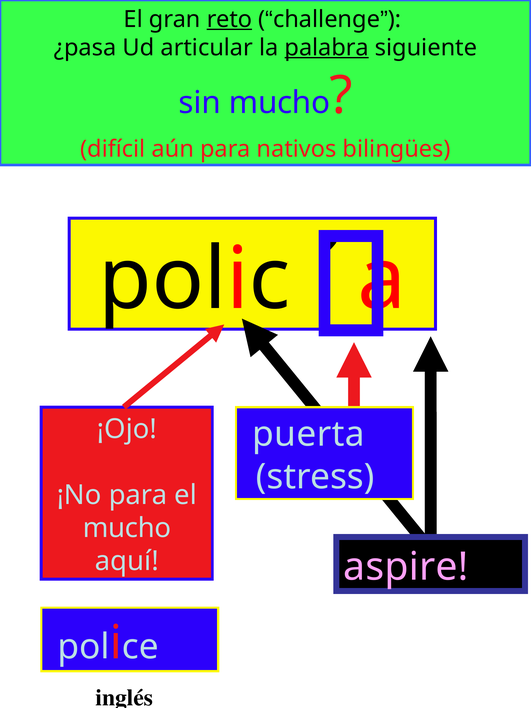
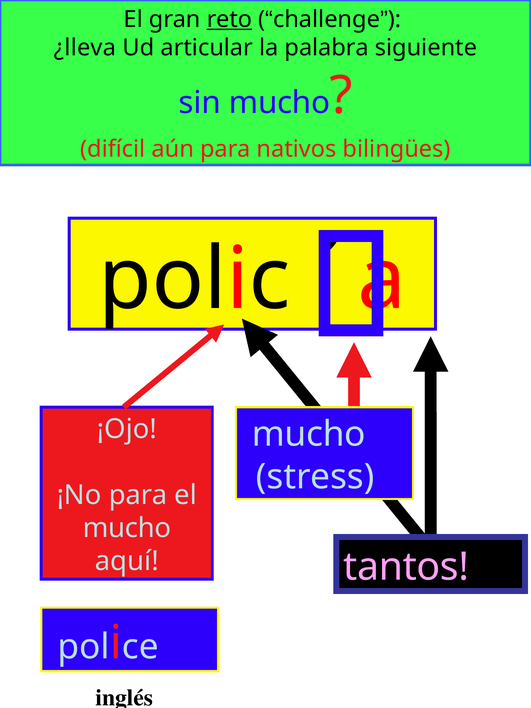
¿pasa: ¿pasa -> ¿lleva (85, 48)
palabra underline: present -> none (327, 48)
puerta: puerta -> mucho (309, 434)
aspire: aspire -> tantos (406, 567)
